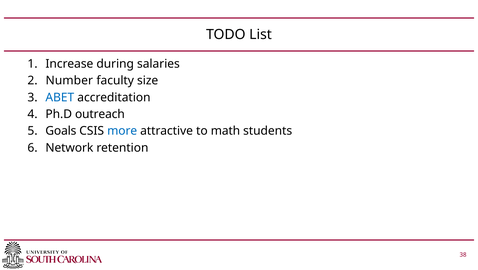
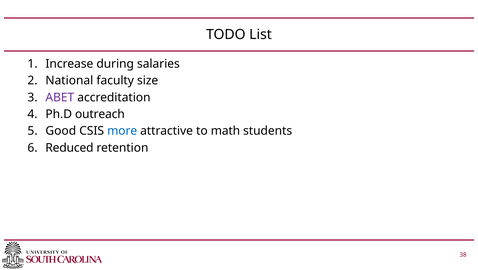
Number: Number -> National (69, 81)
ABET colour: blue -> purple (60, 97)
Goals: Goals -> Good (61, 131)
Network: Network -> Reduced (69, 148)
